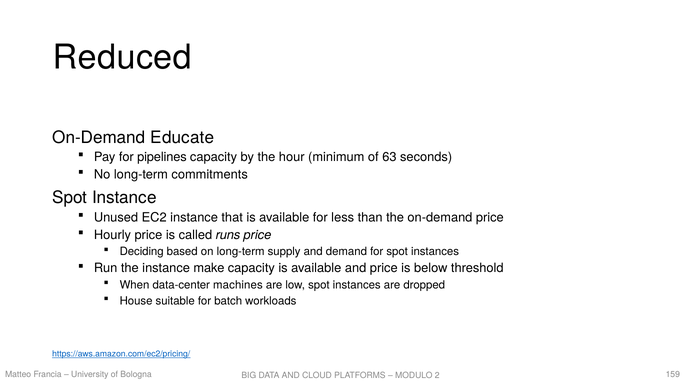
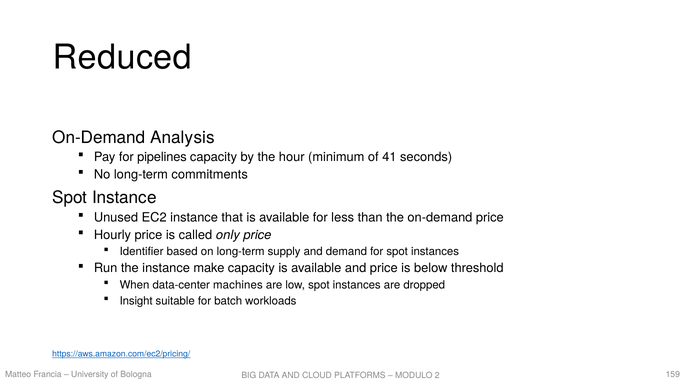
Educate: Educate -> Analysis (182, 137)
63: 63 -> 41 (389, 157)
runs: runs -> only (228, 235)
Deciding: Deciding -> Identifier (142, 252)
House: House -> Insight (136, 301)
